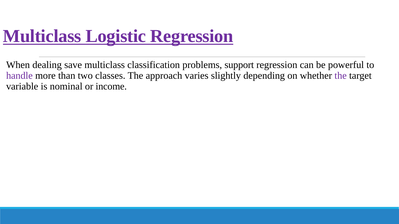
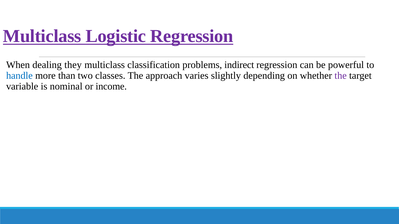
save: save -> they (73, 65)
support: support -> indirect (239, 65)
handle colour: purple -> blue (19, 76)
